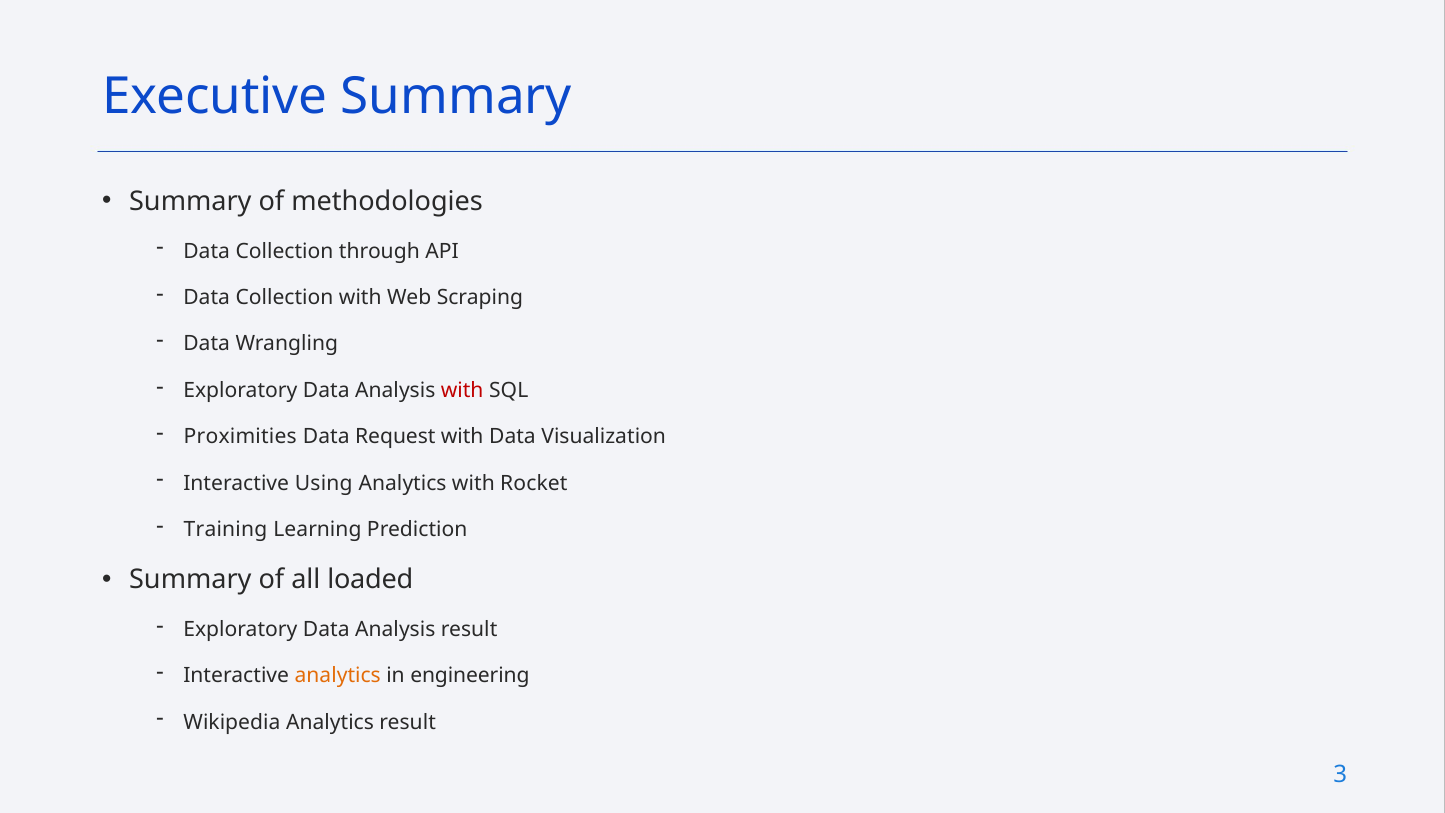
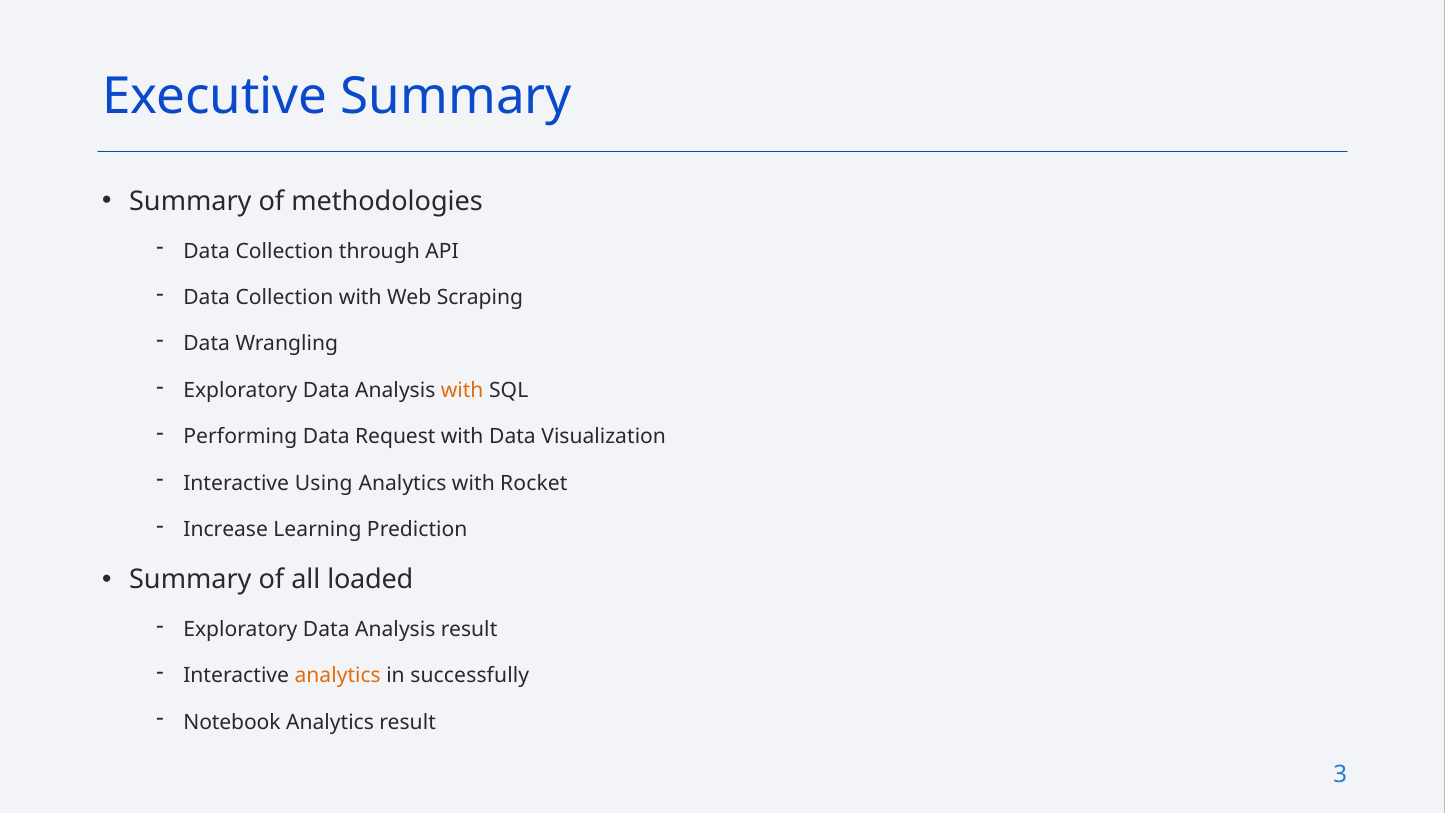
with colour: red -> orange (462, 390)
Proximities: Proximities -> Performing (240, 437)
Training: Training -> Increase (226, 529)
engineering: engineering -> successfully (470, 676)
Wikipedia: Wikipedia -> Notebook (232, 722)
